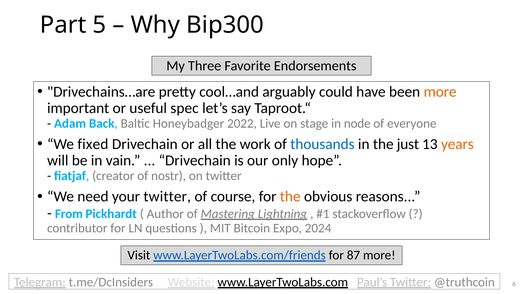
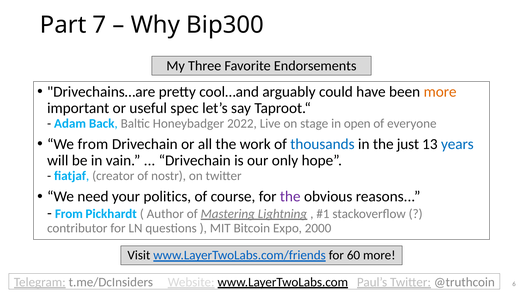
5: 5 -> 7 (99, 25)
node: node -> open (357, 124)
We fixed: fixed -> from (93, 144)
years colour: orange -> blue (457, 144)
your twitter: twitter -> politics (167, 197)
the colour: orange -> purple (290, 197)
2024: 2024 -> 2000 (318, 228)
87: 87 -> 60 (353, 256)
